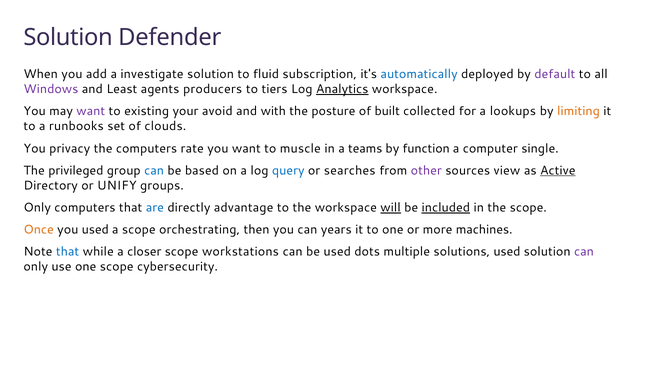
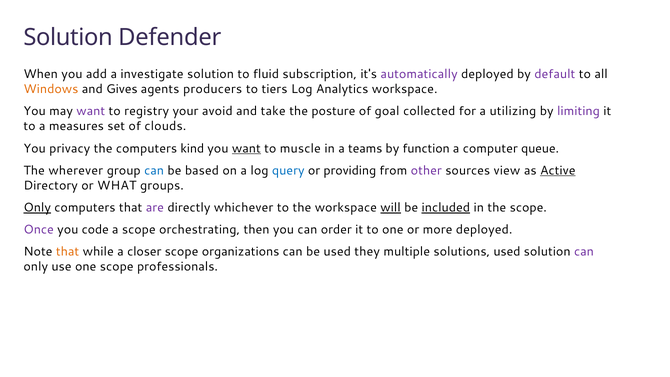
automatically colour: blue -> purple (419, 74)
Windows colour: purple -> orange (51, 89)
Least: Least -> Gives (122, 89)
Analytics underline: present -> none (342, 89)
existing: existing -> registry (147, 111)
with: with -> take (273, 111)
built: built -> goal (387, 111)
lookups: lookups -> utilizing (513, 111)
limiting colour: orange -> purple (578, 111)
runbooks: runbooks -> measures (76, 126)
rate: rate -> kind (192, 148)
want underline: none -> present (246, 148)
single: single -> queue (540, 148)
privileged: privileged -> wherever (76, 170)
searches: searches -> providing (350, 170)
UNIFY: UNIFY -> WHAT (117, 185)
Only underline: none -> present (37, 208)
are colour: blue -> purple (155, 208)
advantage: advantage -> whichever (244, 208)
Once colour: orange -> purple (39, 230)
you used: used -> code (95, 230)
years: years -> order (336, 230)
more machines: machines -> deployed (484, 230)
that colour: blue -> orange (68, 252)
workstations: workstations -> organizations (241, 252)
dots: dots -> they (367, 252)
cybersecurity: cybersecurity -> professionals (178, 267)
